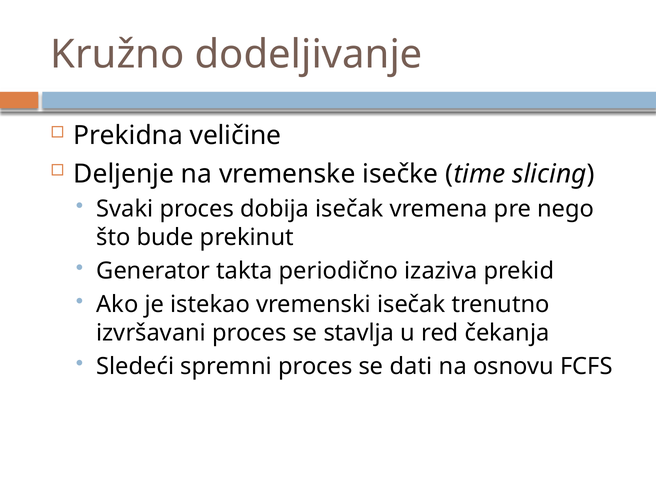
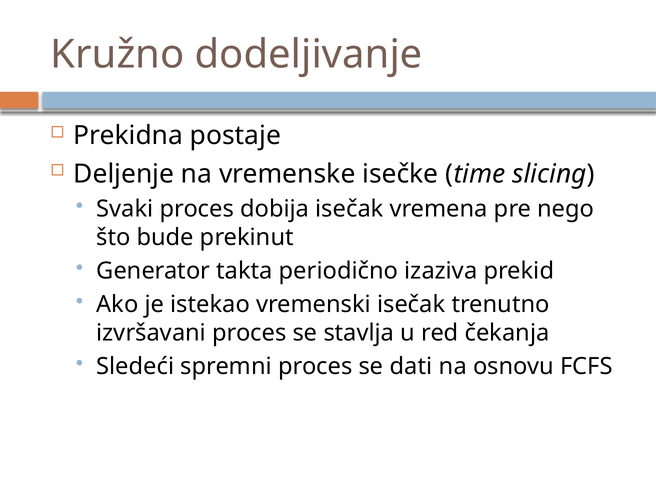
veličine: veličine -> postaje (235, 136)
